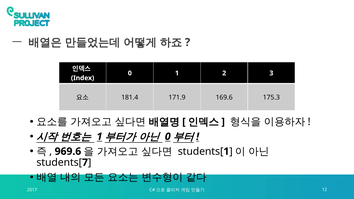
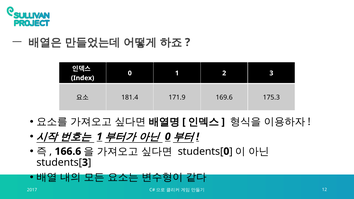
969.6: 969.6 -> 166.6 (68, 151)
1: 1 -> 0 (226, 151)
7: 7 -> 3 (85, 163)
